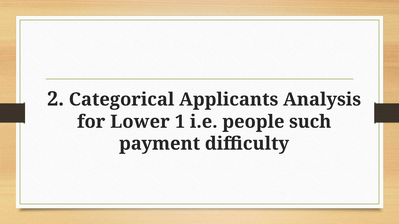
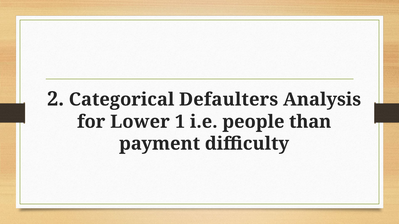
Applicants: Applicants -> Defaulters (229, 100)
such: such -> than (310, 122)
